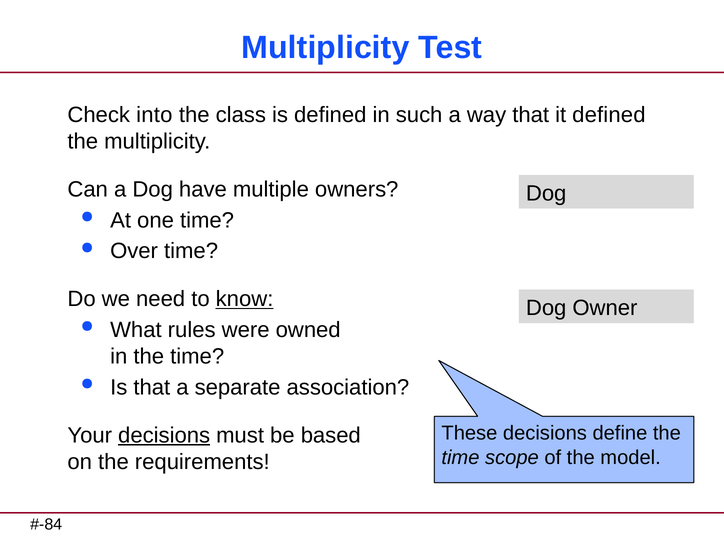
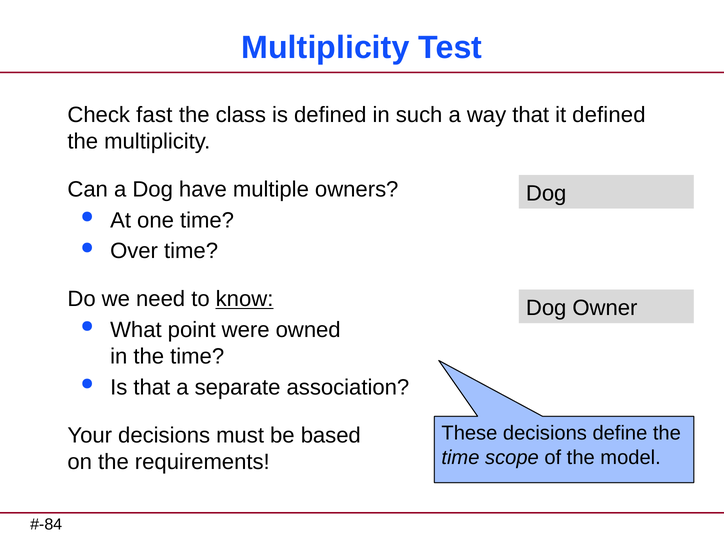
into: into -> fast (154, 115)
rules: rules -> point (192, 330)
decisions underline: present -> none (164, 435)
